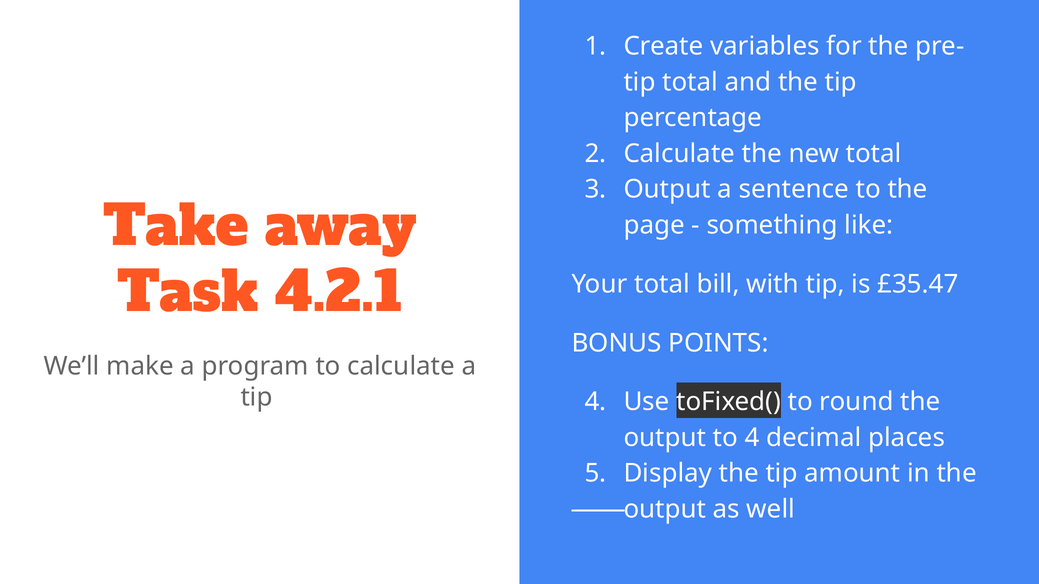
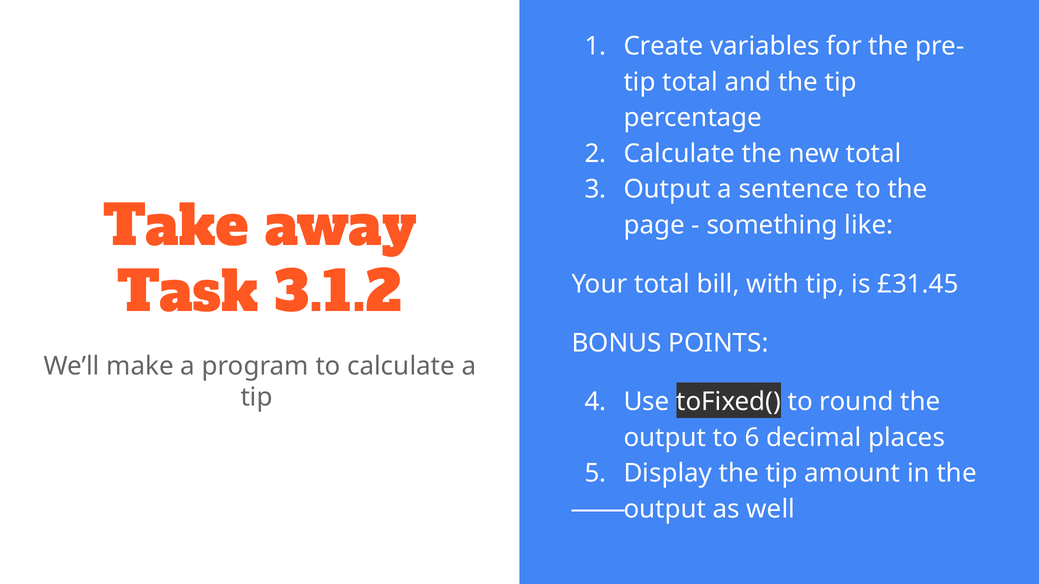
4.2.1: 4.2.1 -> 3.1.2 (338, 293)
£35.47: £35.47 -> £31.45 (918, 284)
to 4: 4 -> 6 (752, 438)
